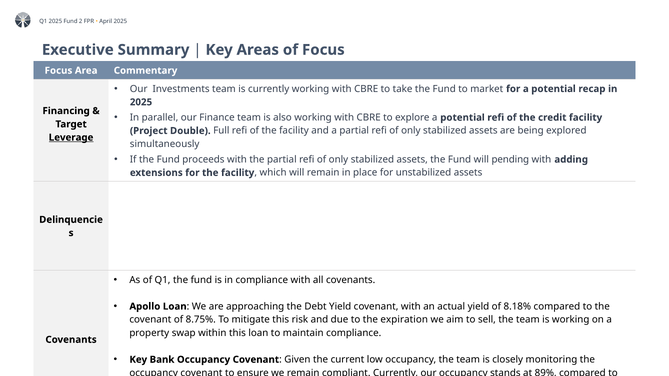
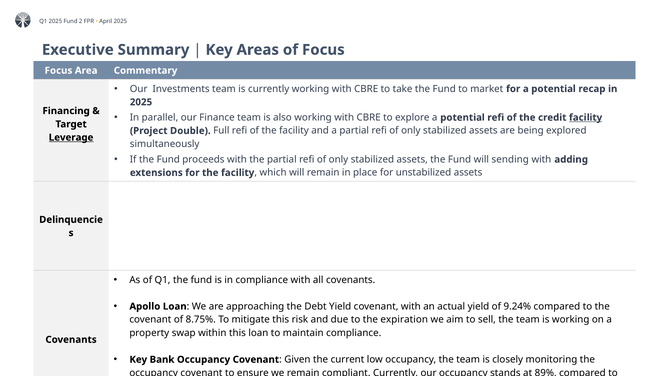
facility underline: none -> present (586, 118)
pending: pending -> sending (510, 160)
8.18%: 8.18% -> 9.24% (517, 307)
